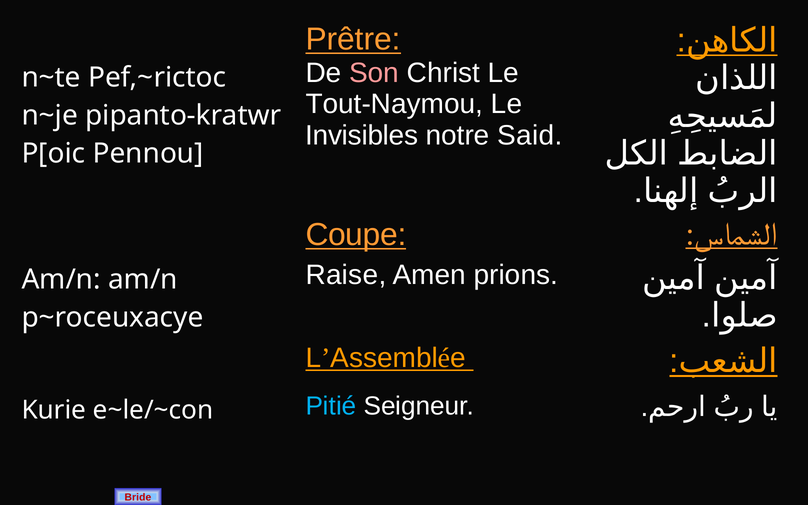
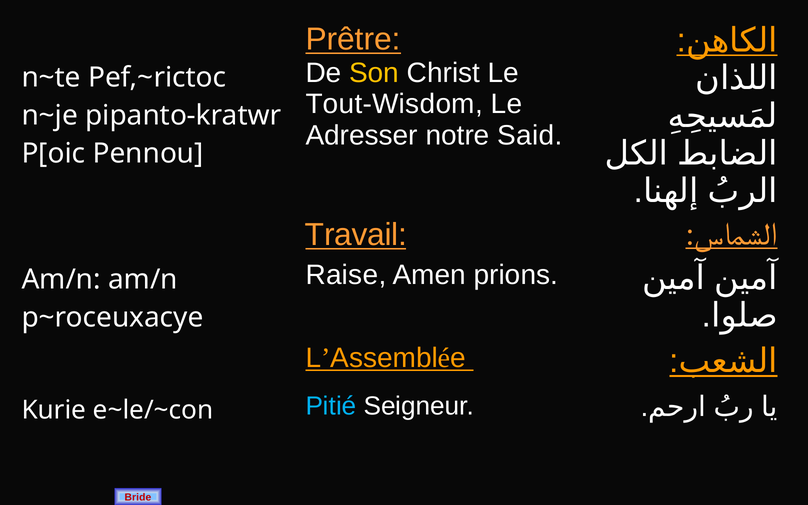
Son colour: pink -> yellow (374, 73)
Tout-Naymou: Tout-Naymou -> Tout-Wisdom (394, 104)
Invisibles: Invisibles -> Adresser (362, 135)
Coupe: Coupe -> Travail (356, 235)
